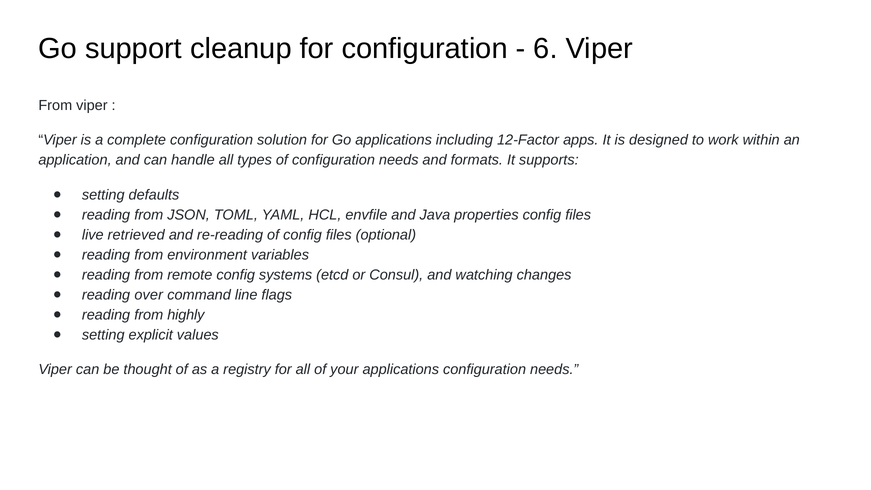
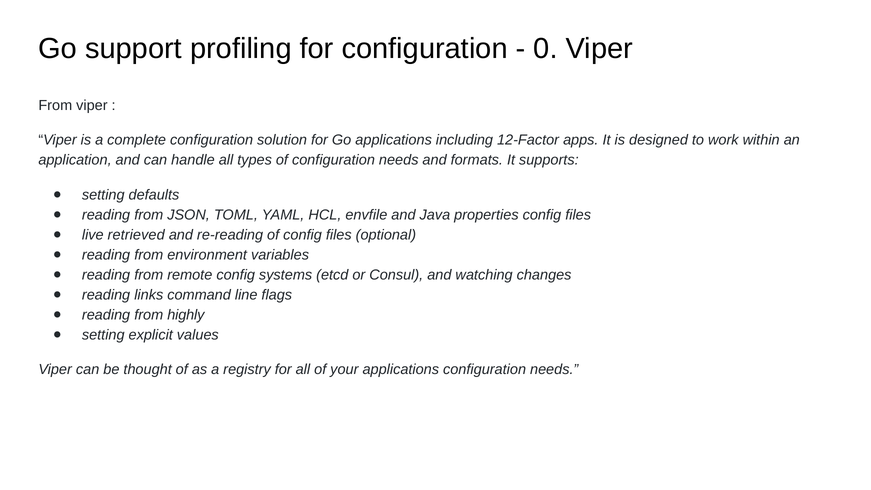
cleanup: cleanup -> profiling (241, 49)
6: 6 -> 0 (546, 49)
over: over -> links (149, 295)
